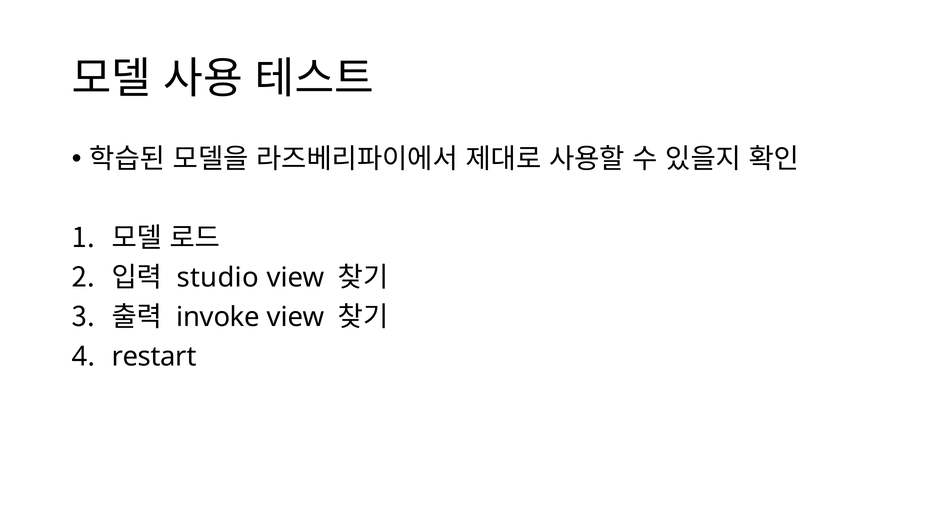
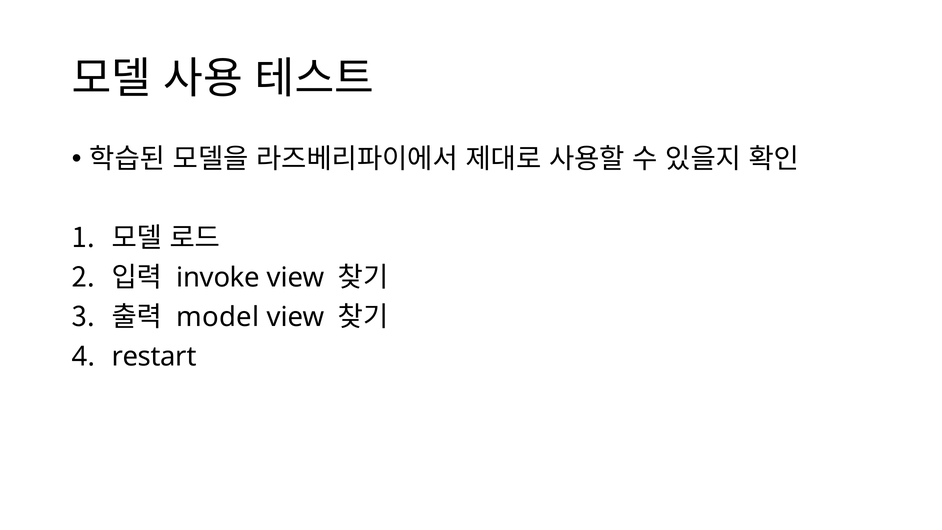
studio: studio -> invoke (218, 278)
invoke: invoke -> model (218, 317)
